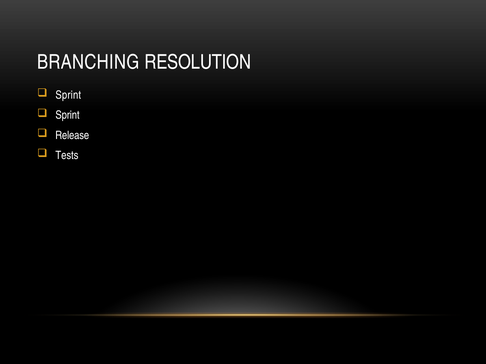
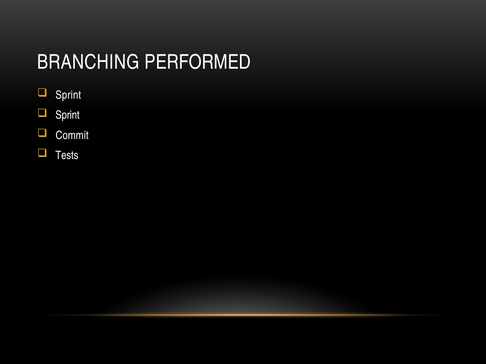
RESOLUTION: RESOLUTION -> PERFORMED (198, 62)
Release: Release -> Commit (72, 135)
